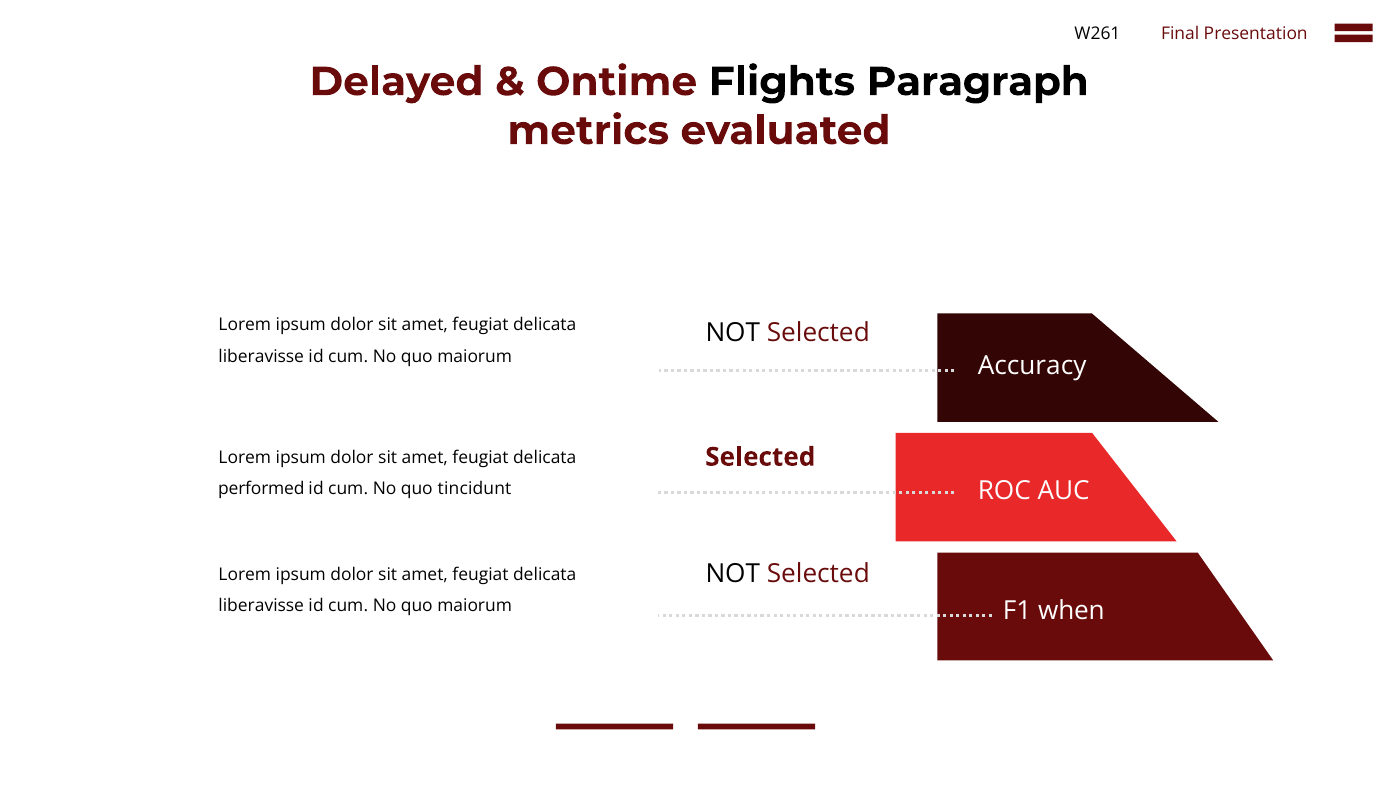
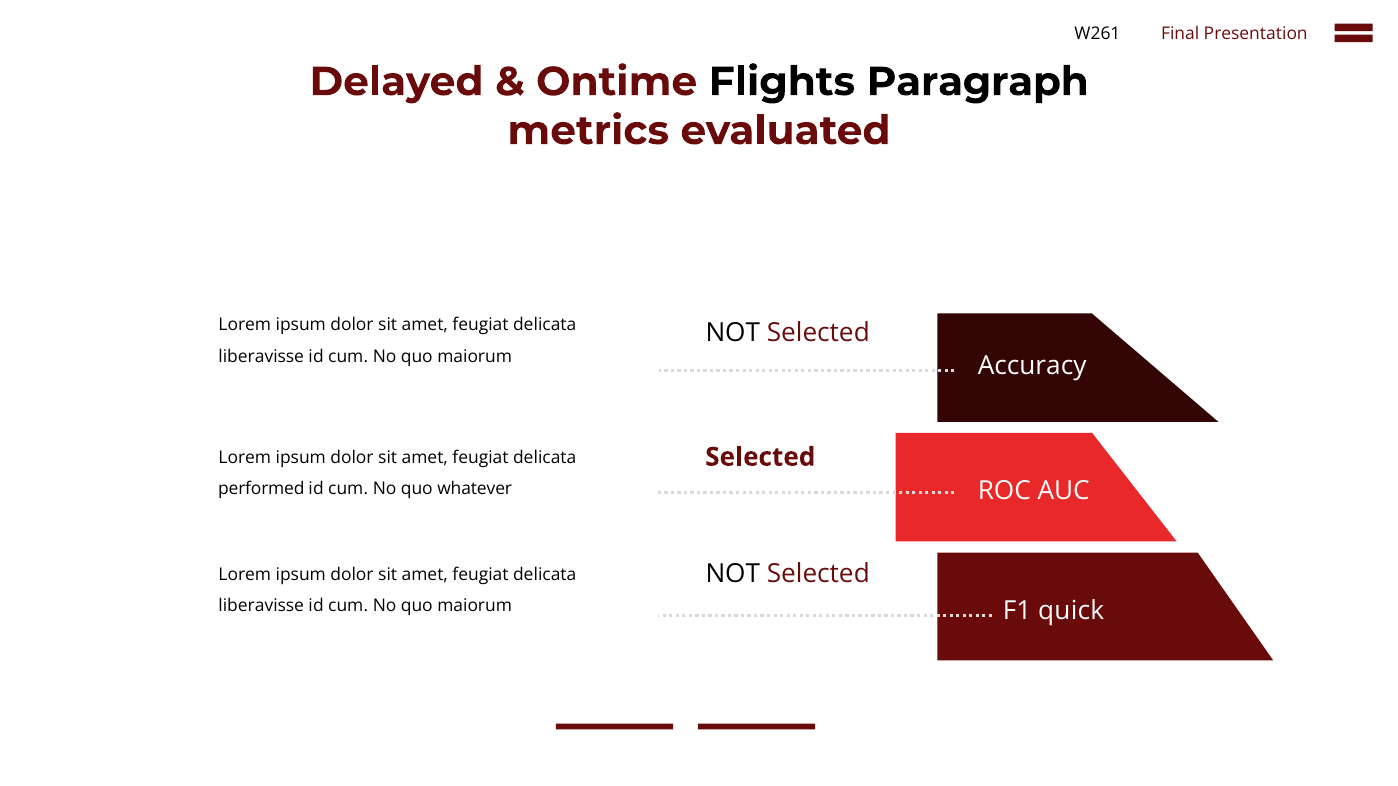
tincidunt: tincidunt -> whatever (475, 489)
when: when -> quick (1071, 611)
